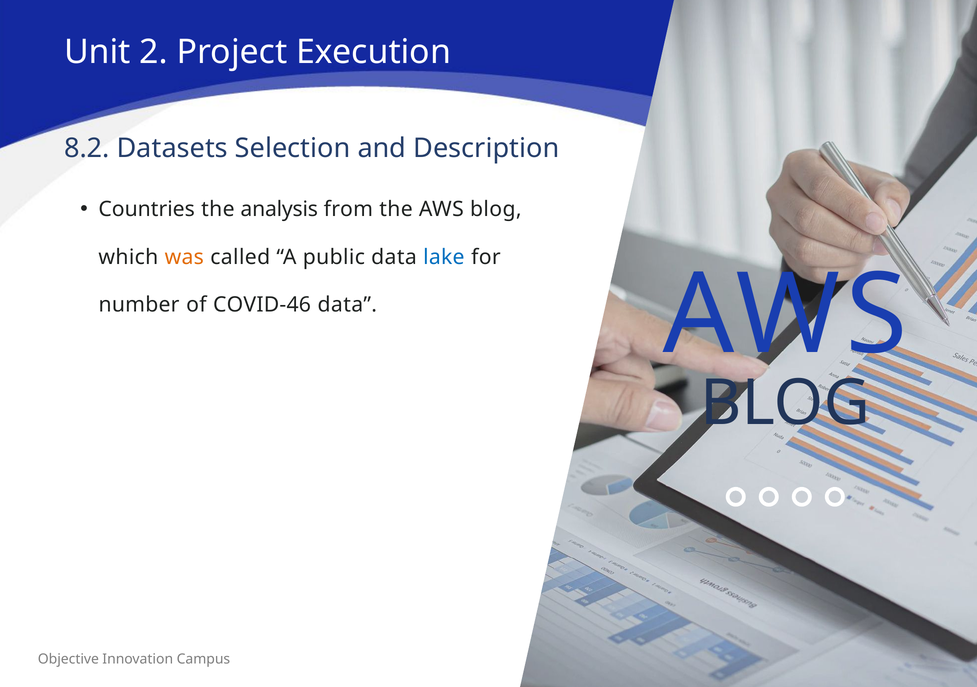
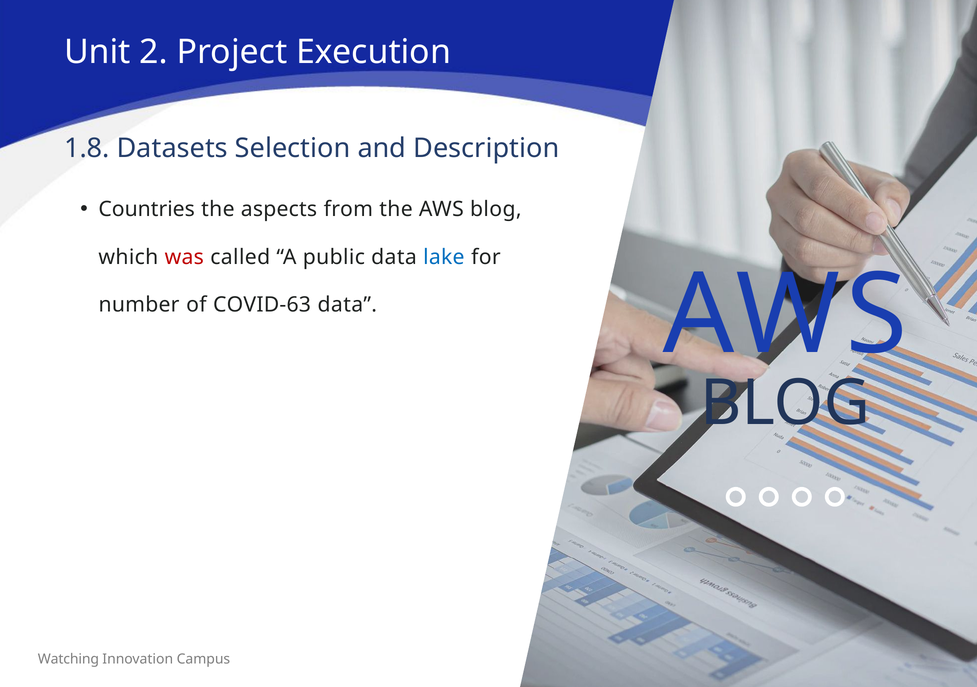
8.2: 8.2 -> 1.8 (87, 148)
analysis: analysis -> aspects (279, 209)
was colour: orange -> red (184, 257)
COVID-46: COVID-46 -> COVID-63 (262, 305)
Objective: Objective -> Watching (68, 659)
